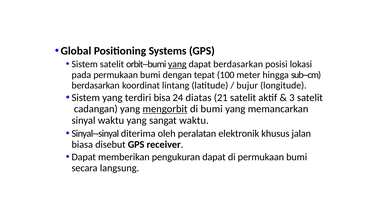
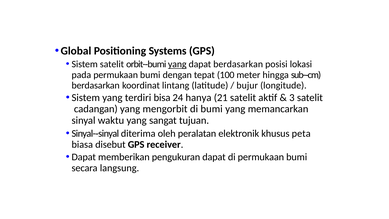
diatas: diatas -> hanya (199, 98)
mengorbit underline: present -> none (165, 109)
sangat waktu: waktu -> tujuan (194, 120)
jalan: jalan -> peta (301, 133)
